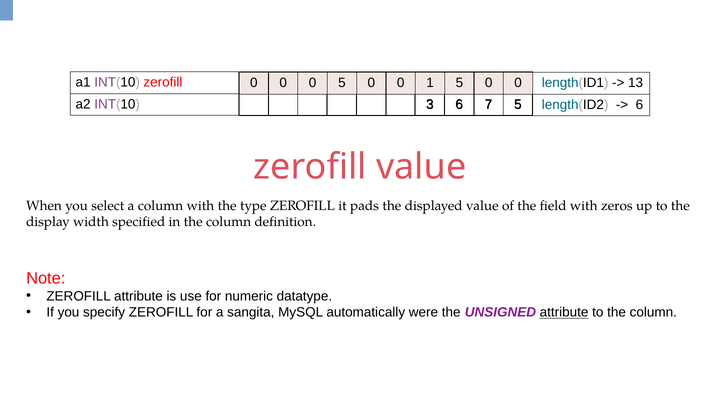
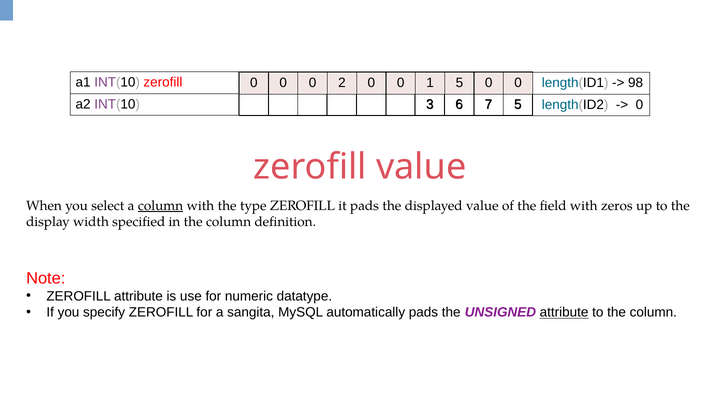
0 5: 5 -> 2 (342, 83)
13: 13 -> 98 (636, 83)
6: 6 -> 0 (639, 105)
column underline: none -> present (161, 206)
automatically were: were -> pads (423, 312)
